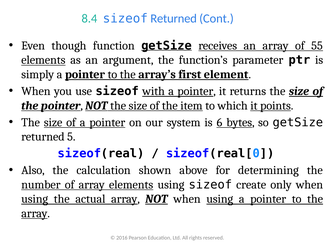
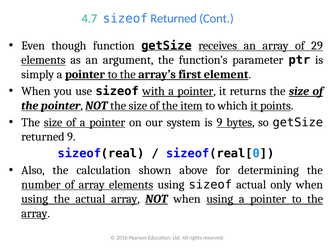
8.4: 8.4 -> 4.7 (89, 18)
55: 55 -> 29 (317, 46)
is 6: 6 -> 9 (219, 122)
returned 5: 5 -> 9 (71, 137)
sizeof create: create -> actual (251, 185)
